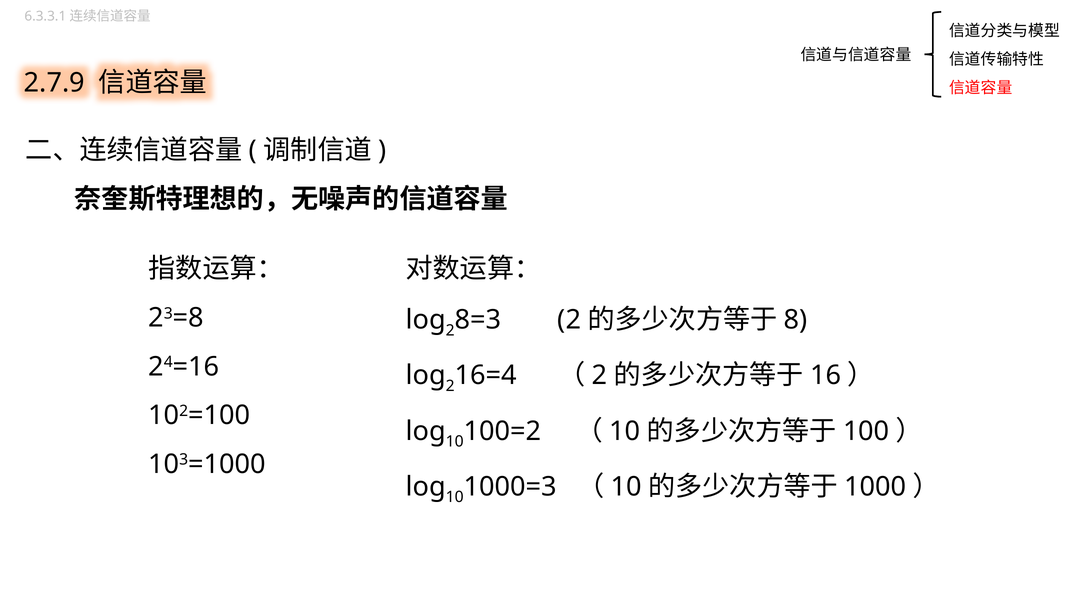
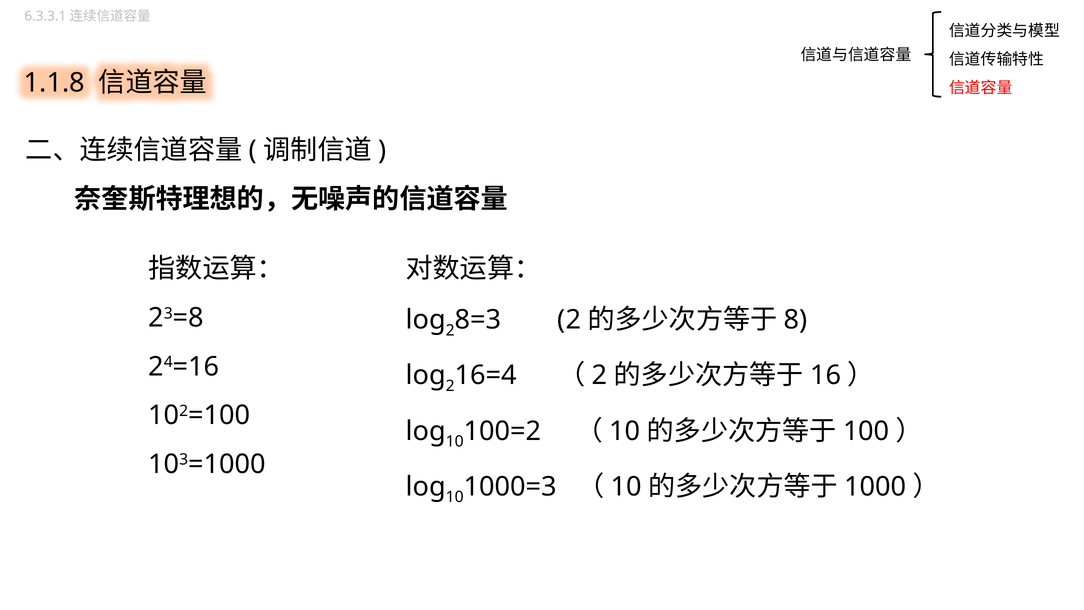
2.7.9: 2.7.9 -> 1.1.8 (54, 83)
